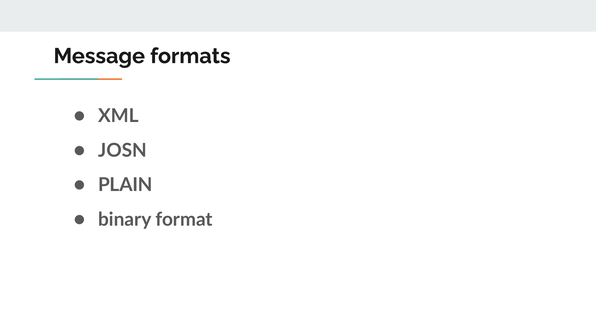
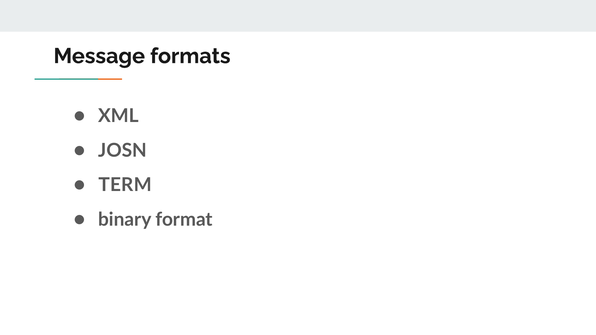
PLAIN: PLAIN -> TERM (125, 185)
